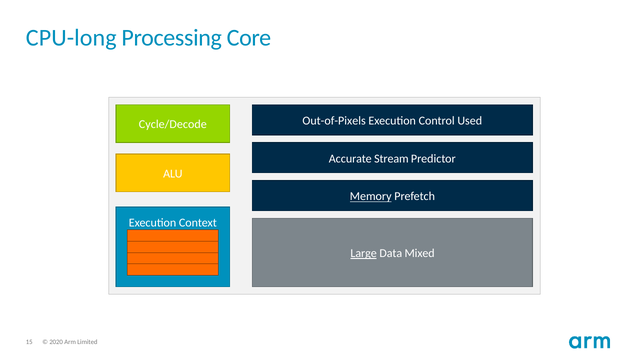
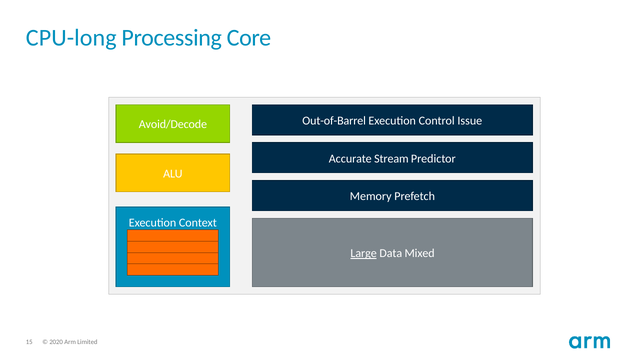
Out-of-Pixels: Out-of-Pixels -> Out-of-Barrel (334, 121)
Used: Used -> Issue (470, 121)
Cycle/Decode: Cycle/Decode -> Avoid/Decode (173, 124)
Memory underline: present -> none (371, 196)
